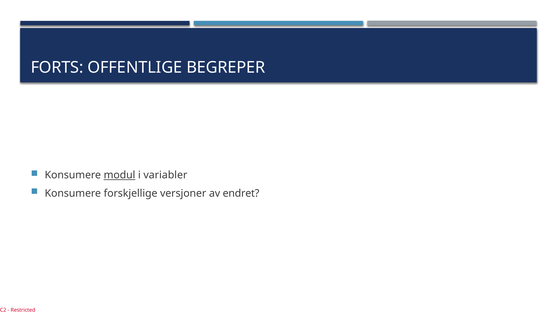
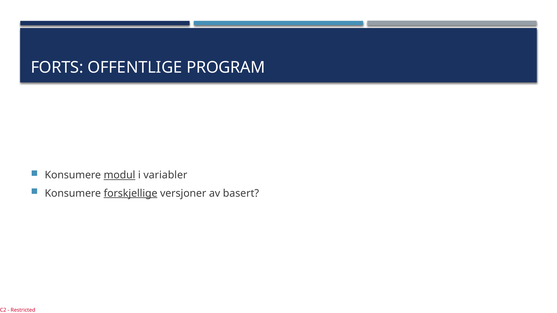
BEGREPER: BEGREPER -> PROGRAM (226, 68)
forskjellige underline: none -> present (131, 193)
endret: endret -> basert (241, 193)
